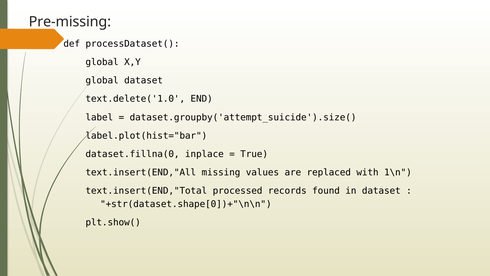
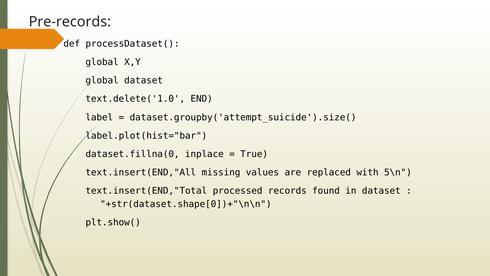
Pre-missing: Pre-missing -> Pre-records (70, 22)
1\n: 1\n -> 5\n (398, 172)
